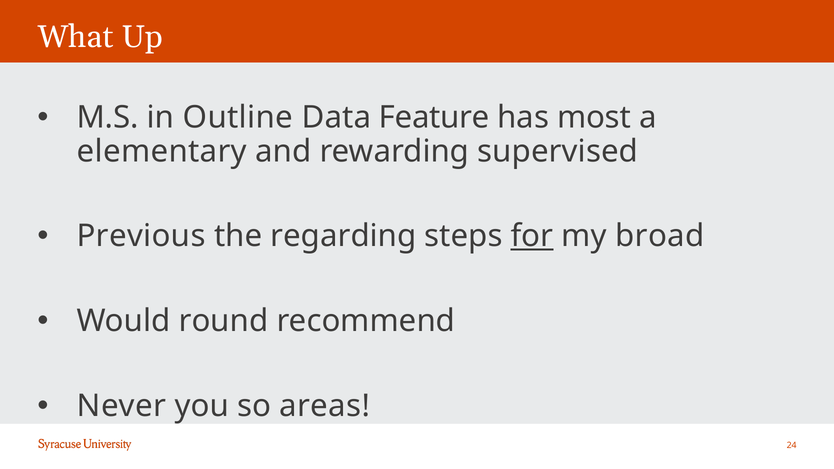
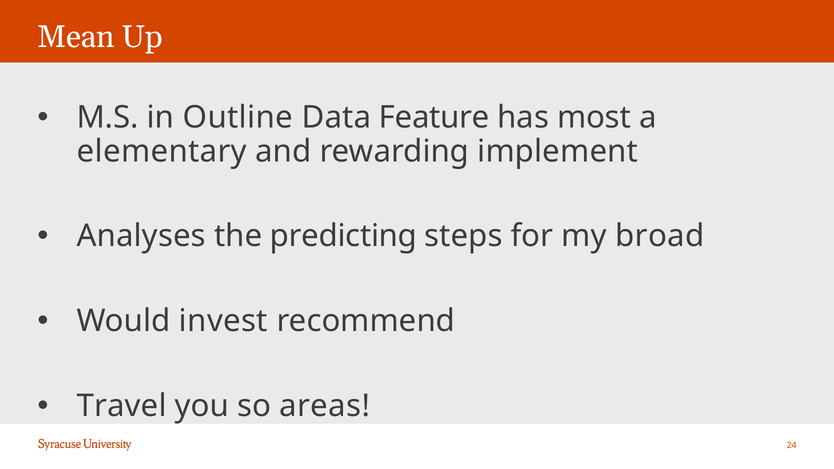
What: What -> Mean (76, 37)
supervised: supervised -> implement (558, 151)
Previous: Previous -> Analyses (141, 236)
regarding: regarding -> predicting (344, 236)
for underline: present -> none (532, 236)
round: round -> invest (223, 321)
Never: Never -> Travel (122, 406)
